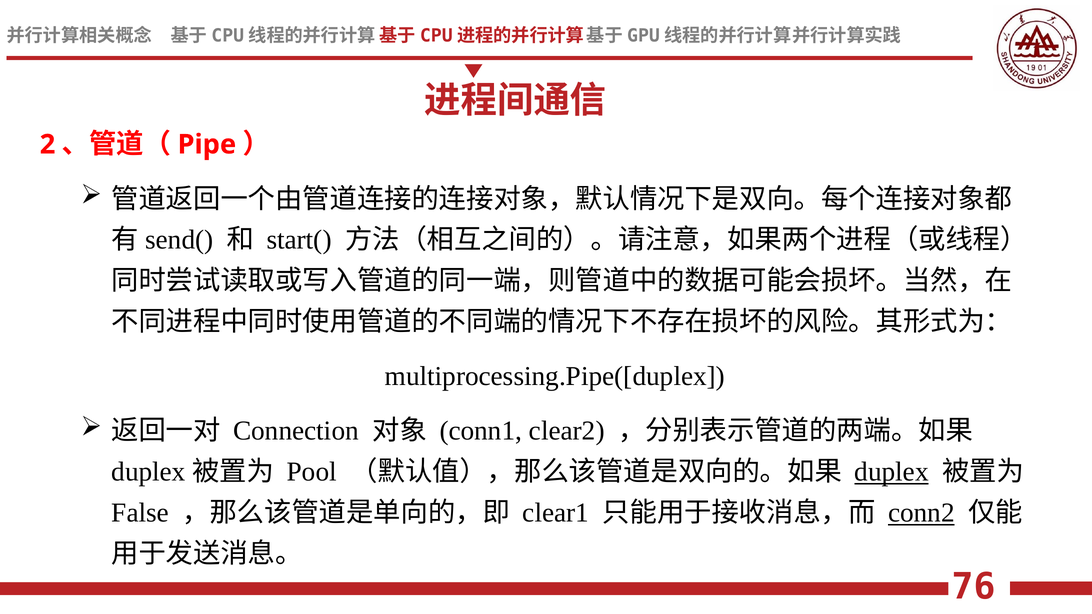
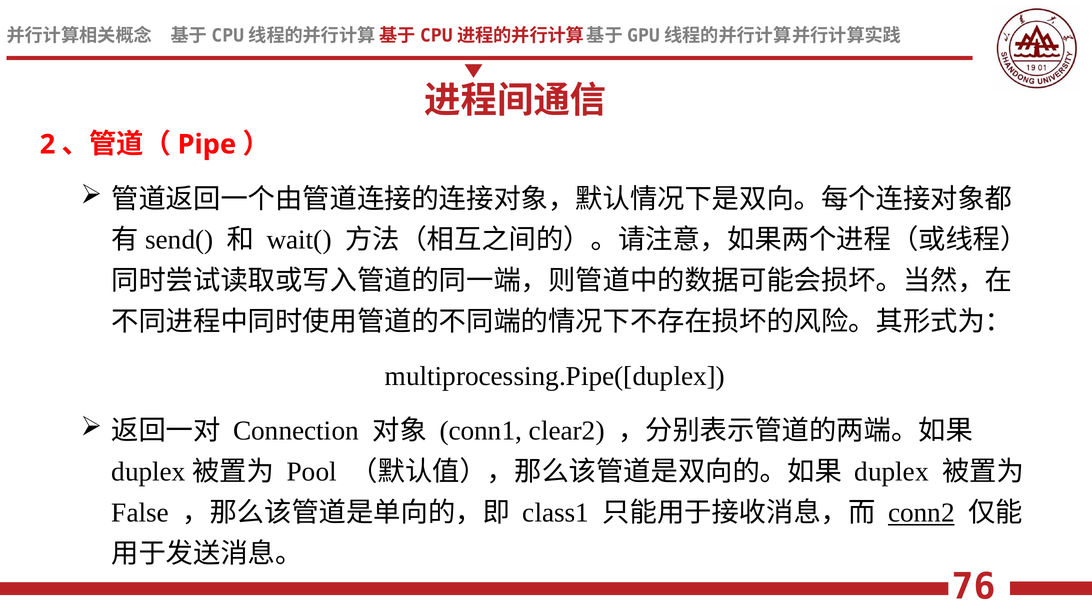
start(: start( -> wait( (299, 240)
duplex underline: present -> none (892, 472)
clear1: clear1 -> class1 (556, 513)
